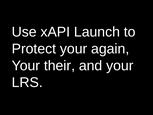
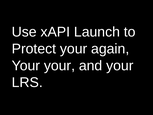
Your their: their -> your (59, 65)
